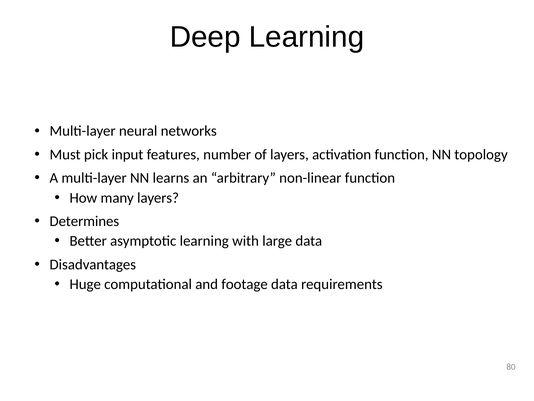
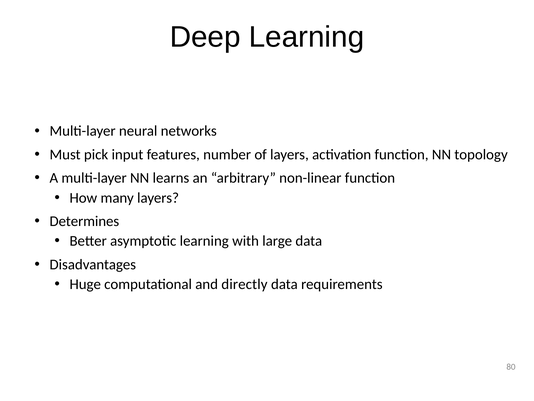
footage: footage -> directly (244, 284)
